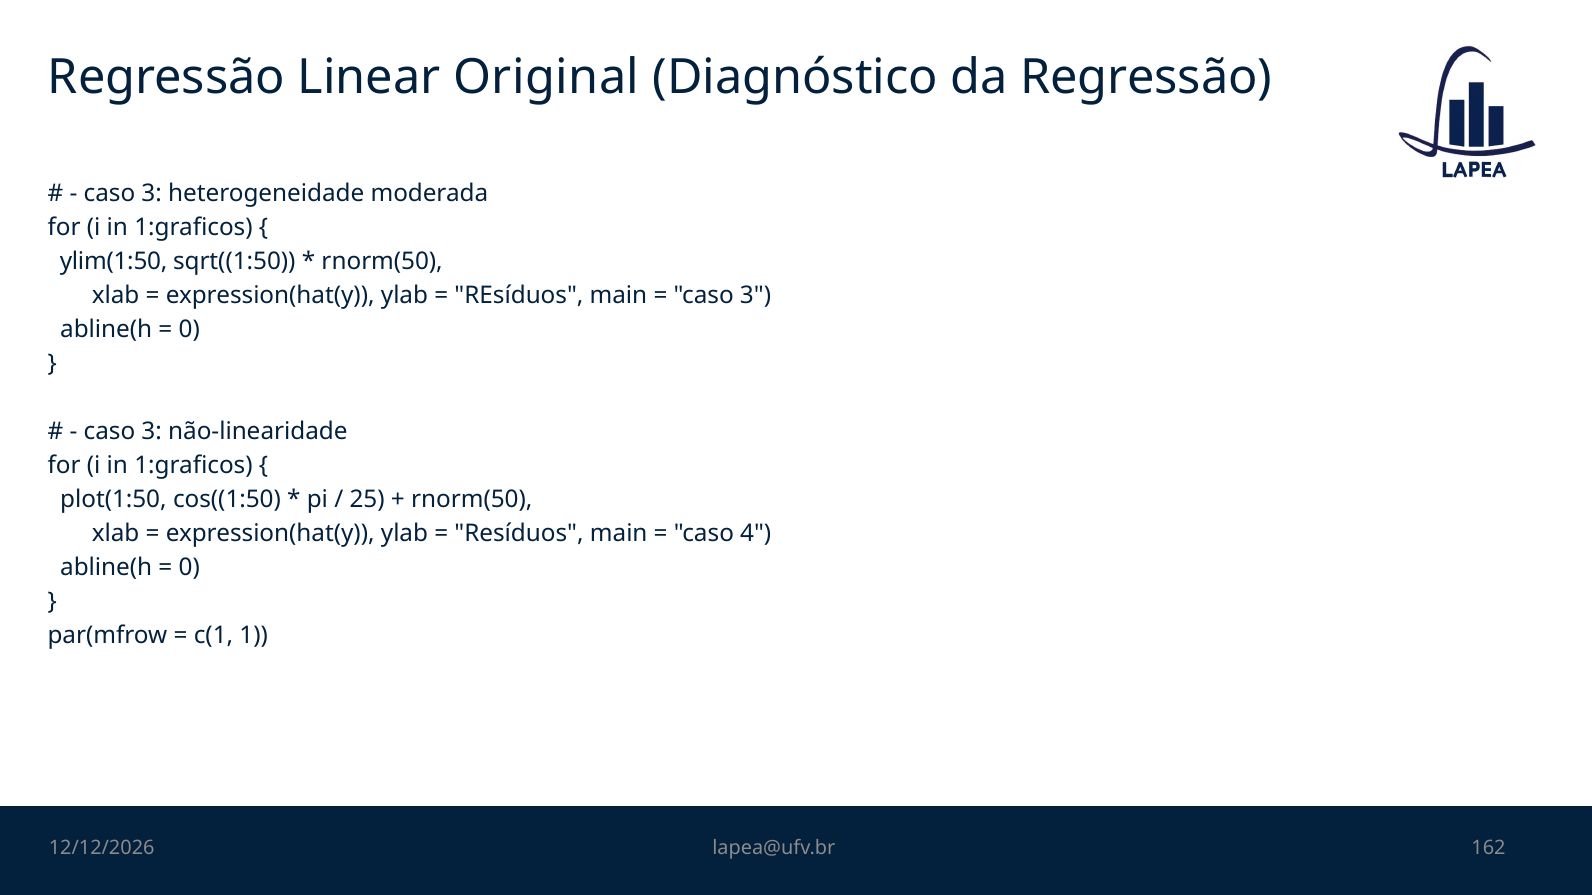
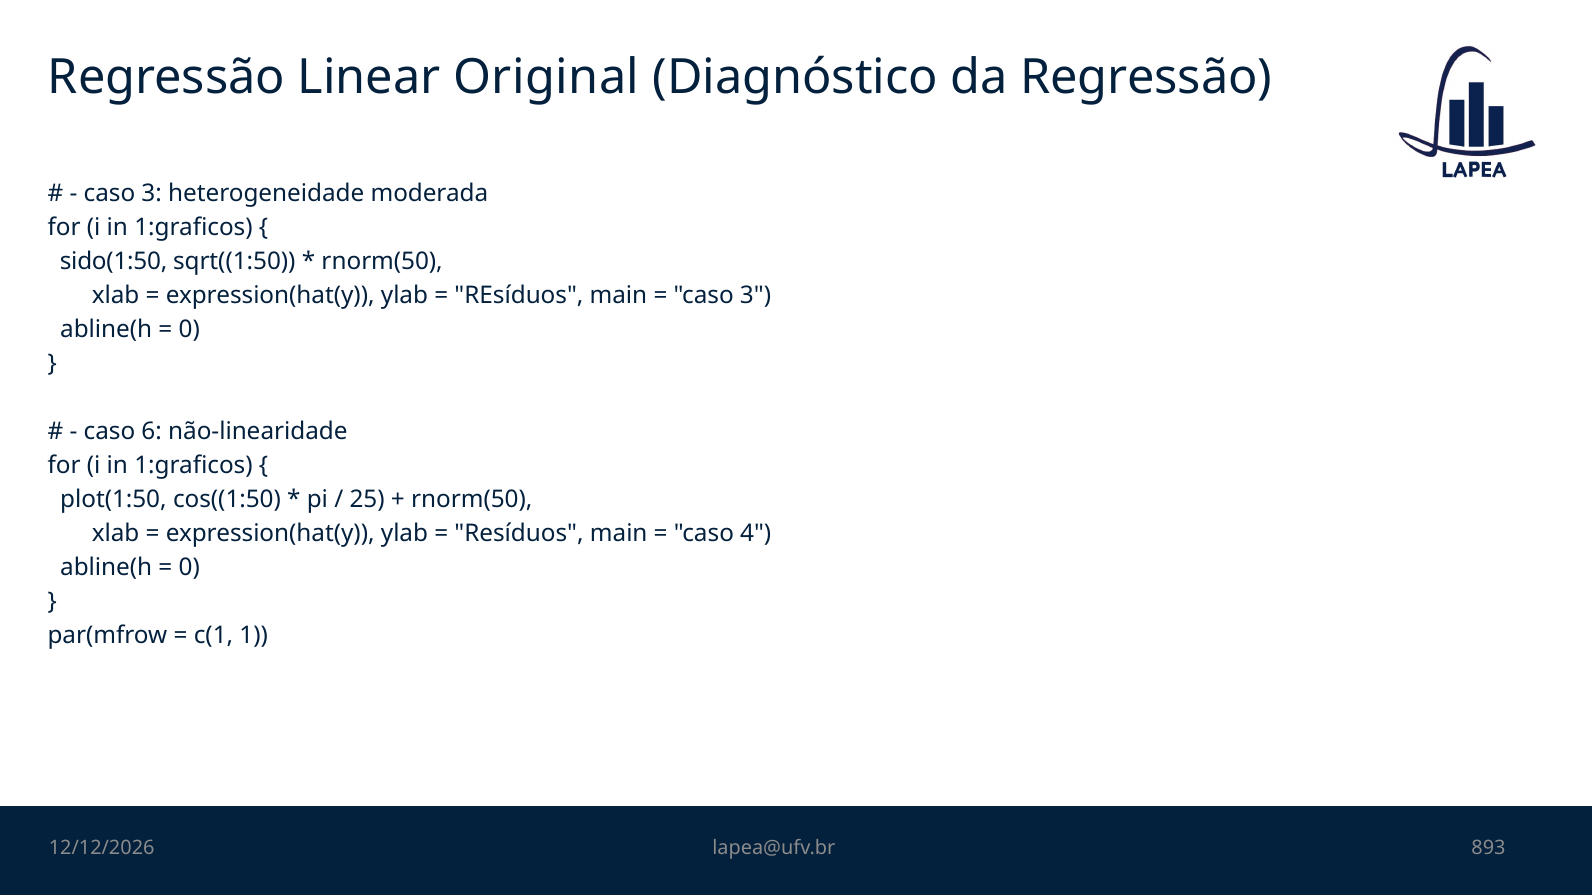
ylim(1:50: ylim(1:50 -> sido(1:50 (114, 262)
3: 3 -> 6 (152, 432)
162: 162 -> 893 (1489, 848)
